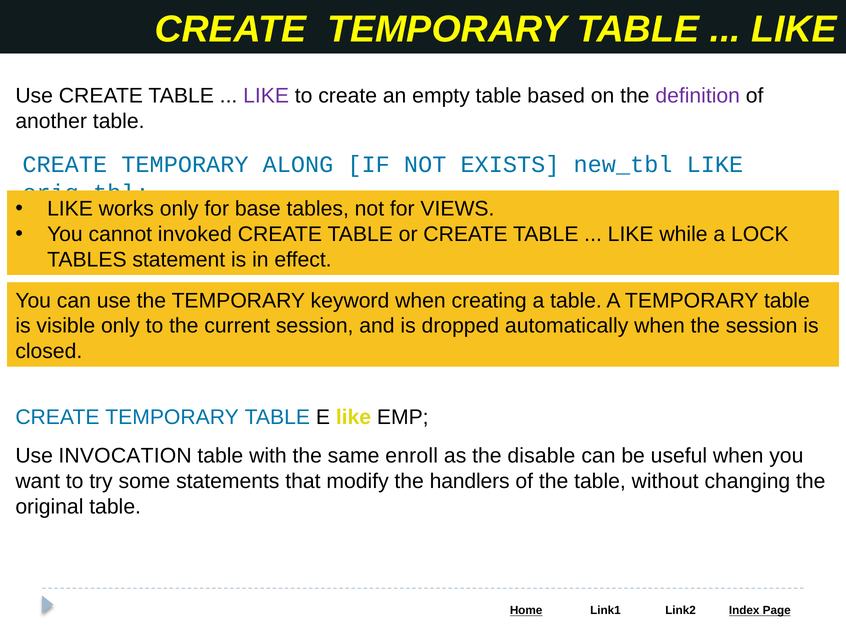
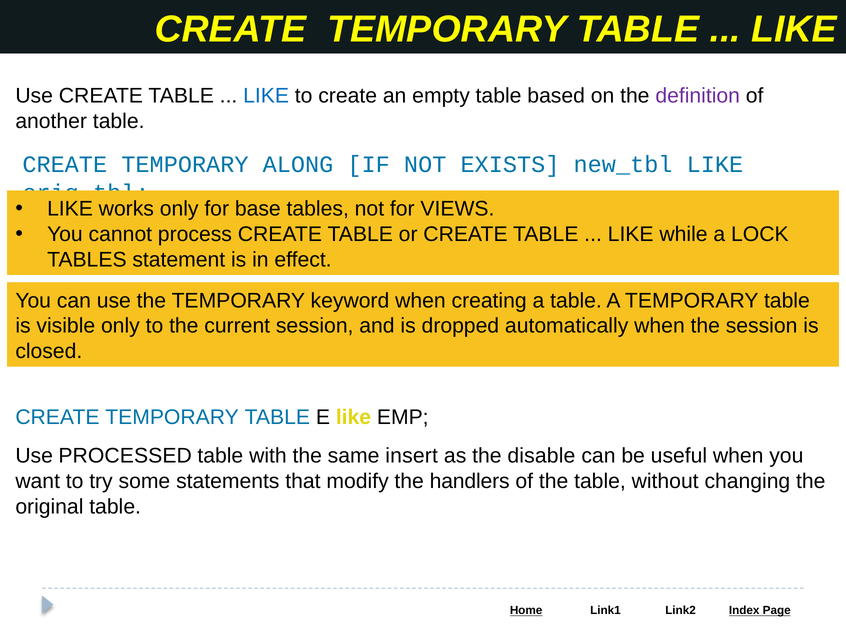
LIKE colour: purple -> blue (266, 96)
invoked: invoked -> process (195, 234)
INVOCATION: INVOCATION -> PROCESSED (125, 455)
enroll: enroll -> insert (412, 455)
